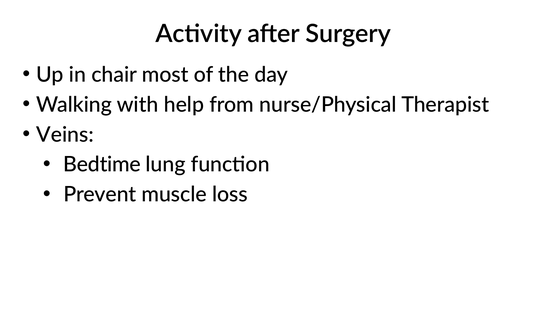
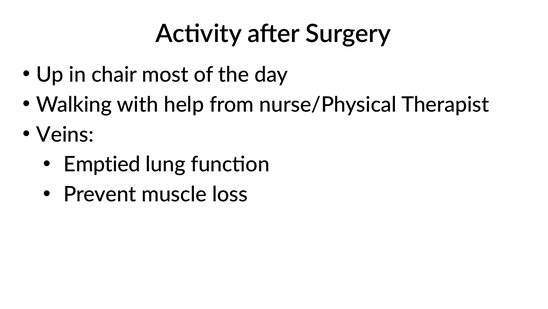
Bedtime: Bedtime -> Emptied (102, 164)
